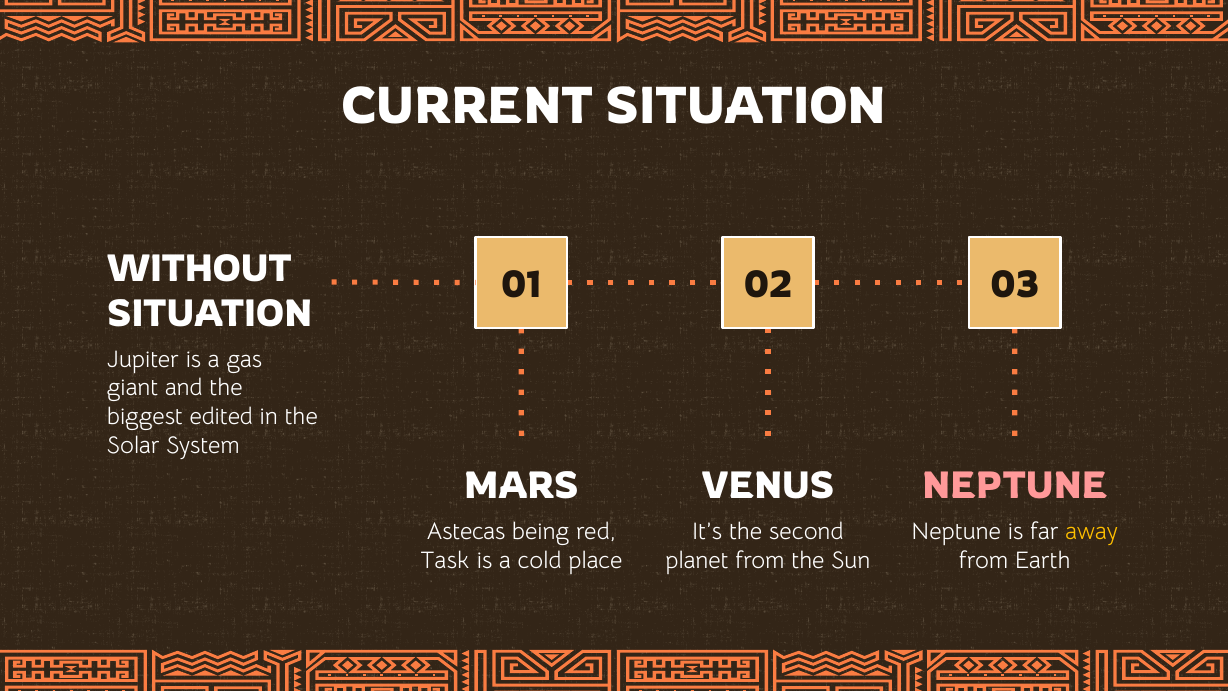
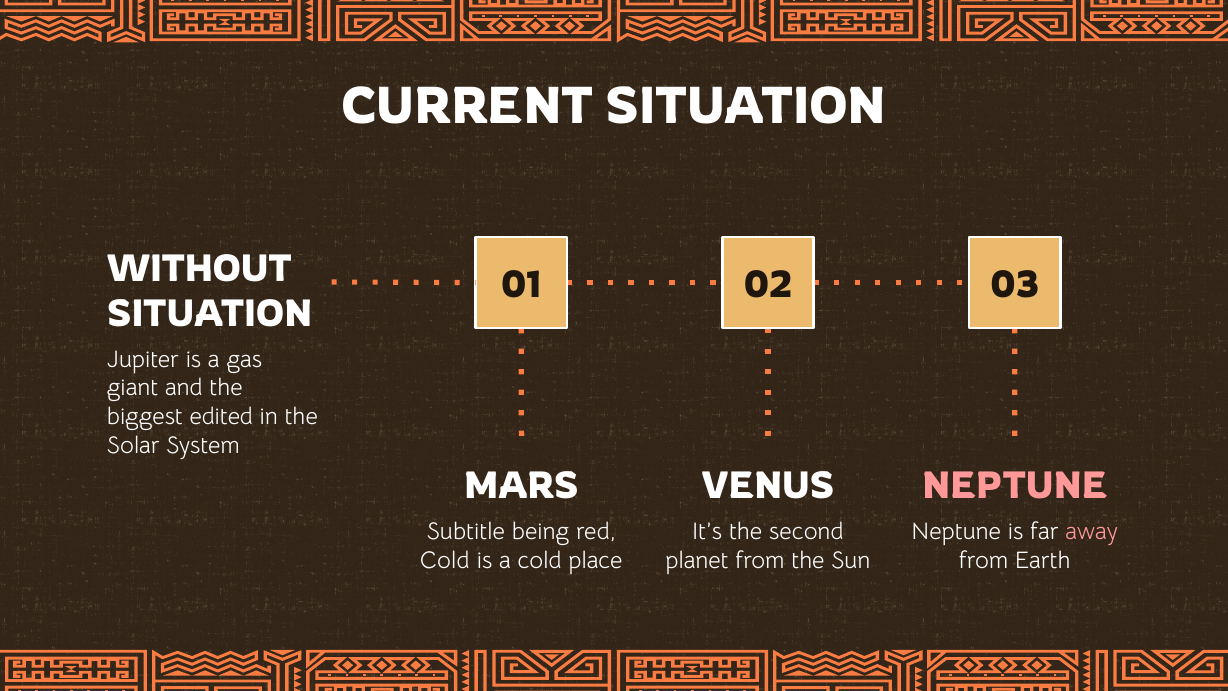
Astecas: Astecas -> Subtitle (466, 532)
away colour: yellow -> pink (1092, 532)
Task: Task -> Cold (445, 560)
